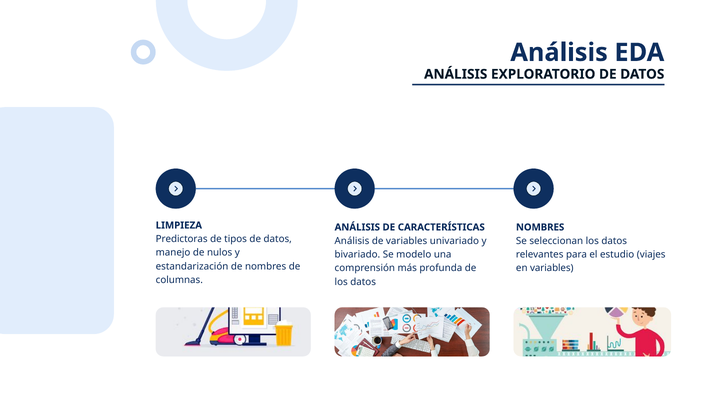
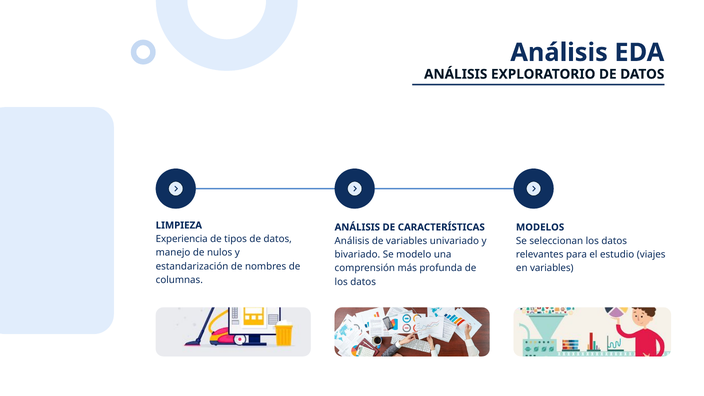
NOMBRES: NOMBRES -> MODELOS (540, 227)
Predictoras: Predictoras -> Experiencia (182, 239)
